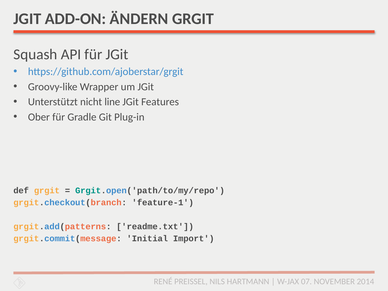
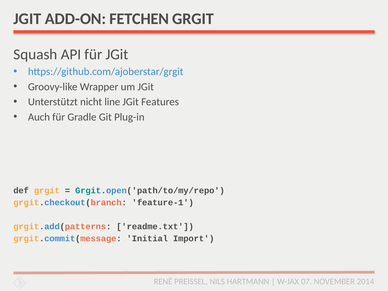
ÄNDERN: ÄNDERN -> FETCHEN (139, 19)
Ober: Ober -> Auch (39, 117)
